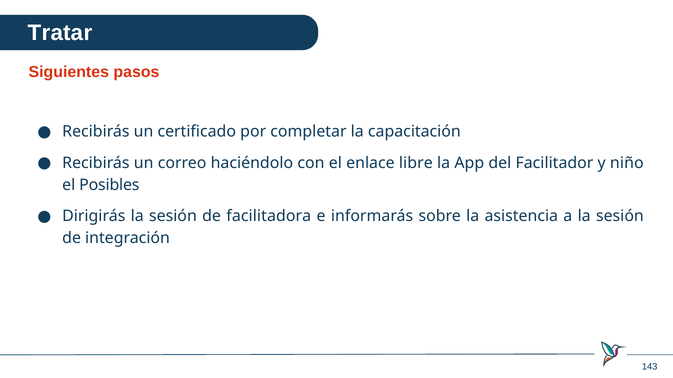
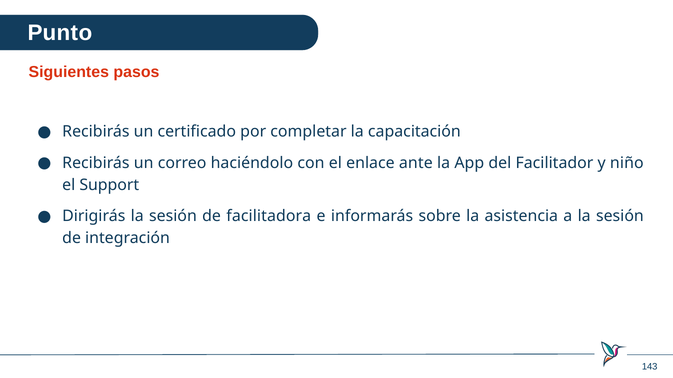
Tratar: Tratar -> Punto (60, 33)
libre: libre -> ante (416, 163)
Posibles: Posibles -> Support (109, 185)
